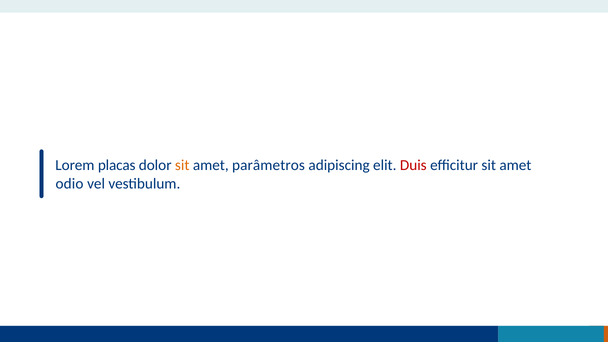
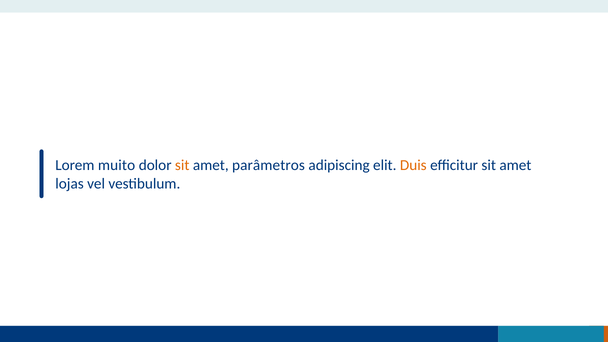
placas: placas -> muito (117, 165)
Duis colour: red -> orange (413, 165)
odio: odio -> lojas (70, 184)
